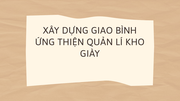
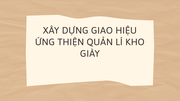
BÌNH: BÌNH -> HIỆU (126, 31)
